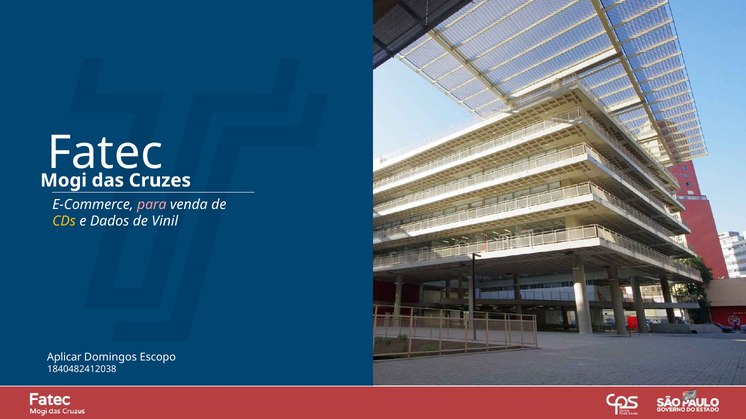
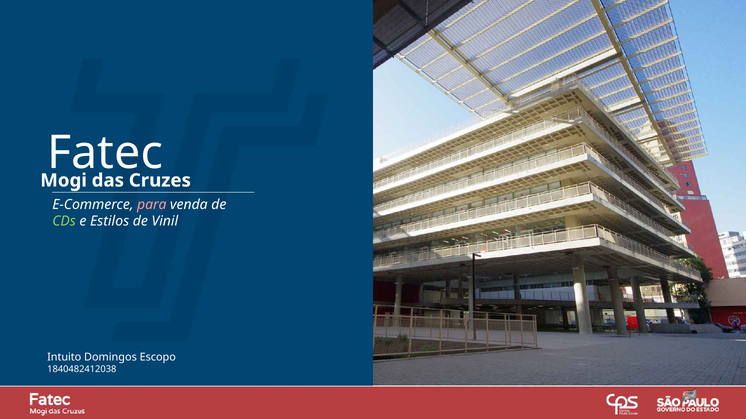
CDs colour: yellow -> light green (64, 222)
Dados: Dados -> Estilos (110, 222)
Aplicar: Aplicar -> Intuito (64, 358)
